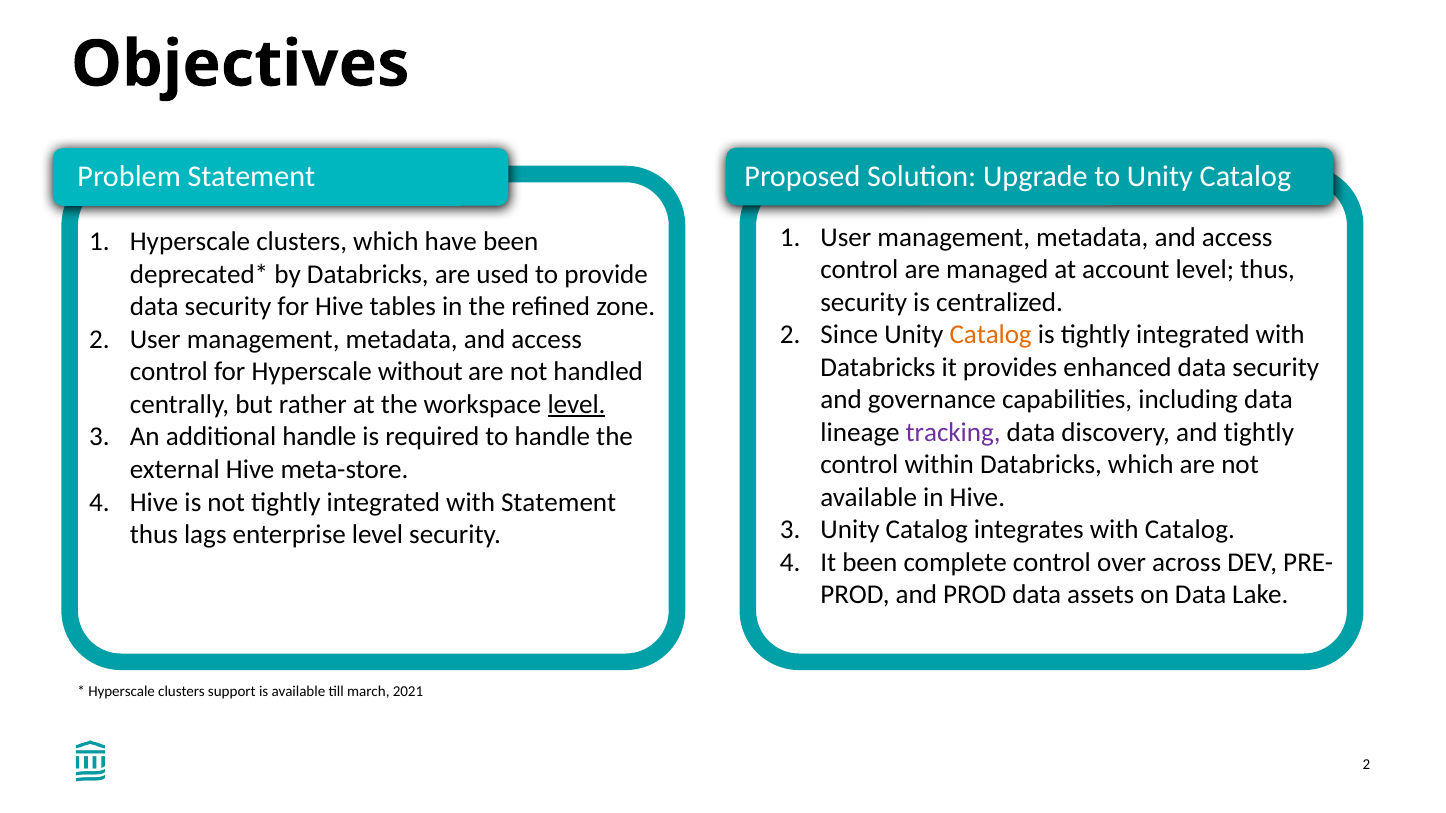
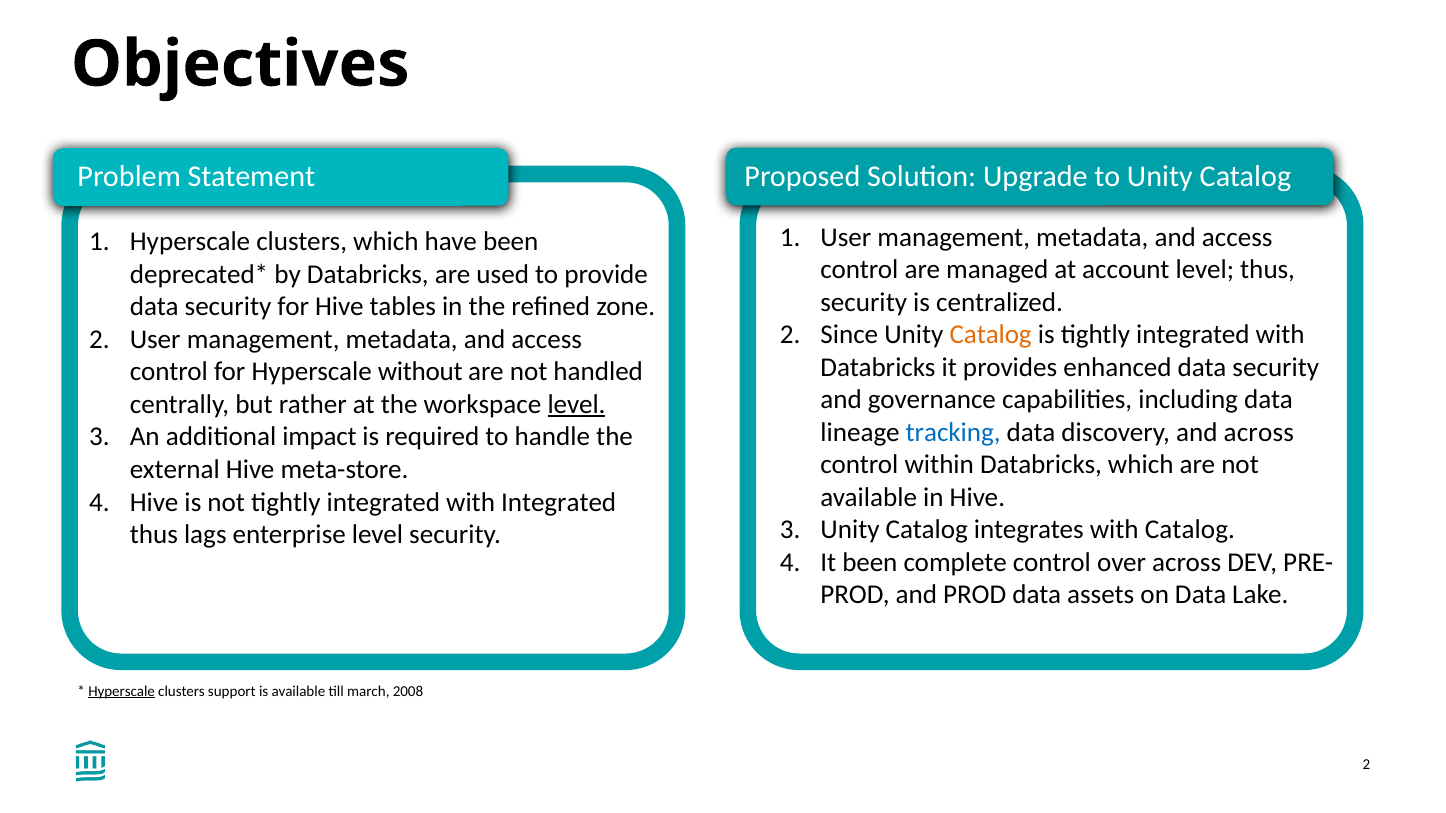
tracking colour: purple -> blue (953, 432)
and tightly: tightly -> across (1259, 432)
additional handle: handle -> impact (319, 437)
with Statement: Statement -> Integrated (559, 502)
Hyperscale underline: none -> present (122, 692)
2021: 2021 -> 2008 (408, 692)
